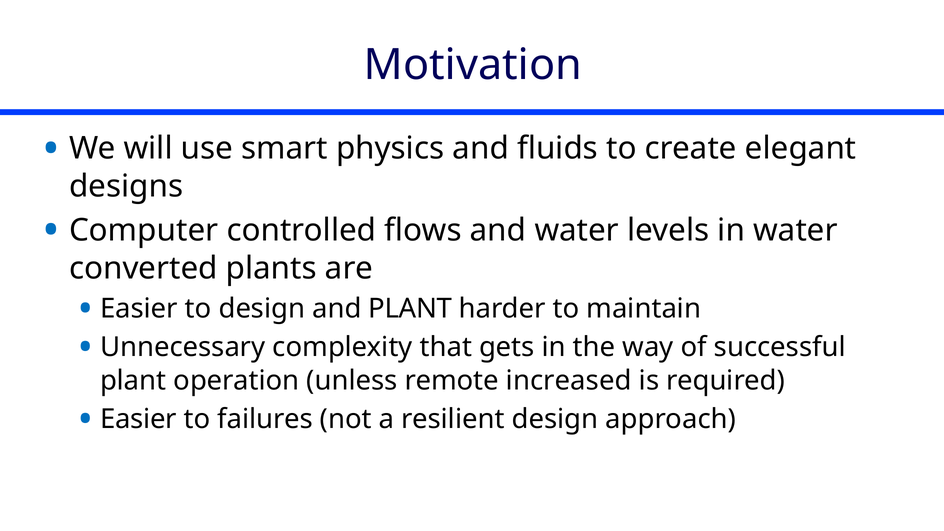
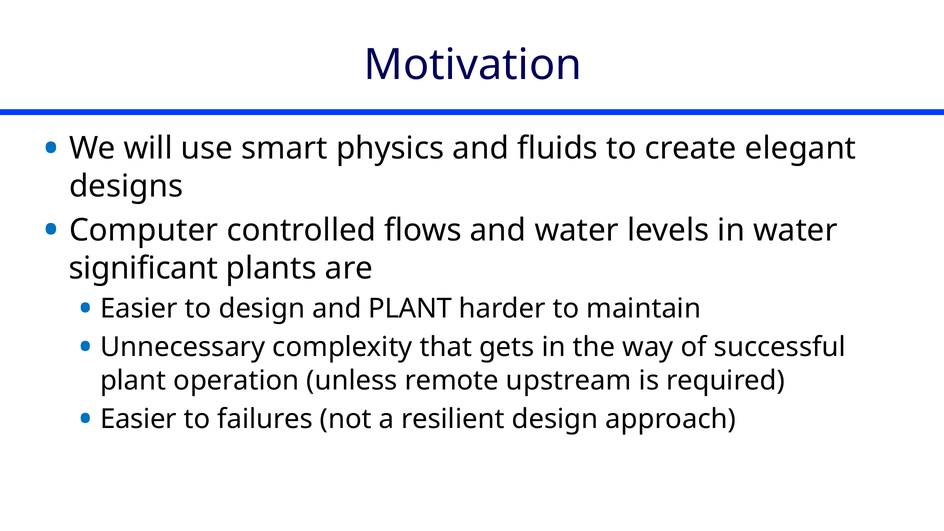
converted: converted -> significant (143, 268)
increased: increased -> upstream (569, 380)
